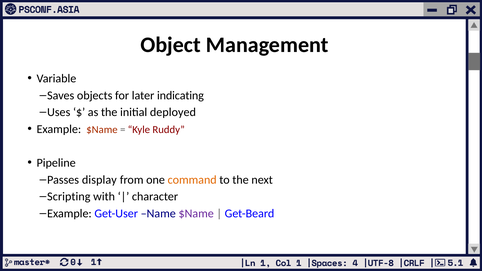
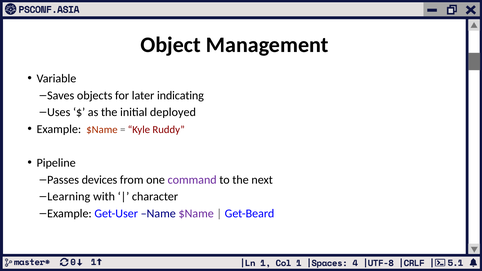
display: display -> devices (99, 180)
command colour: orange -> purple (192, 180)
Scripting: Scripting -> Learning (69, 197)
